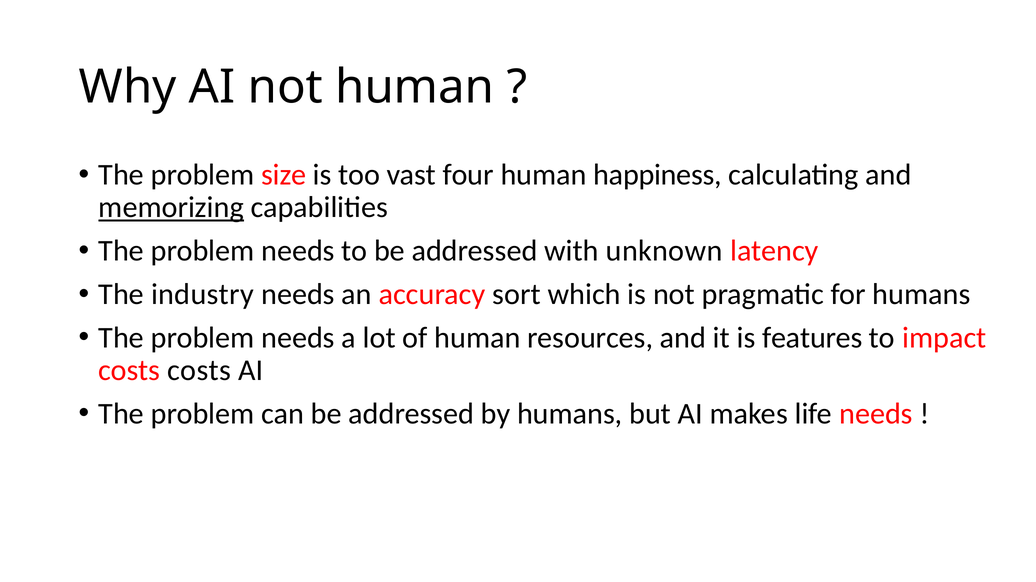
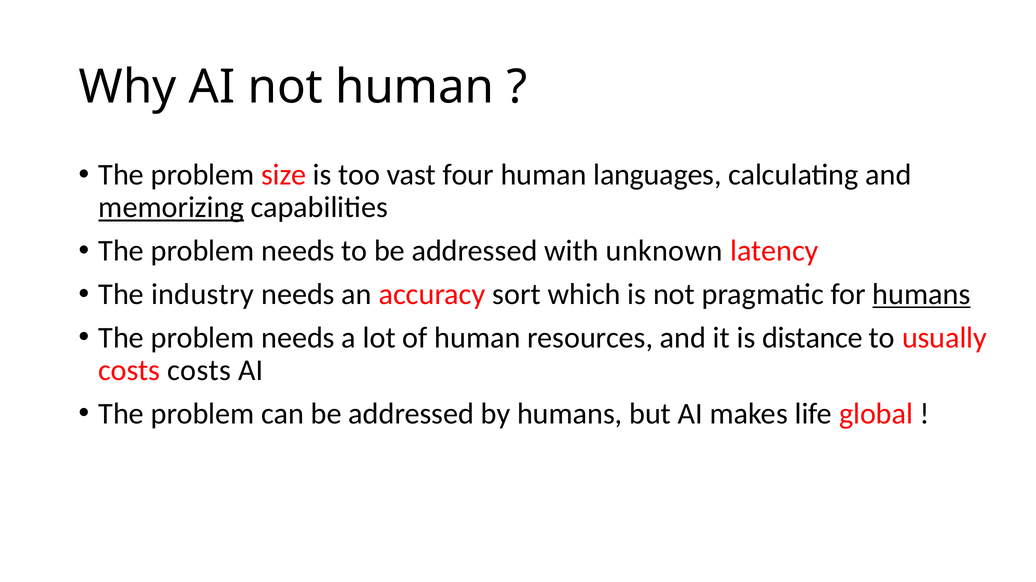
happiness: happiness -> languages (657, 175)
humans underline: none -> present (921, 295)
features: features -> distance (812, 338)
impact: impact -> usually (944, 338)
life needs: needs -> global (876, 414)
